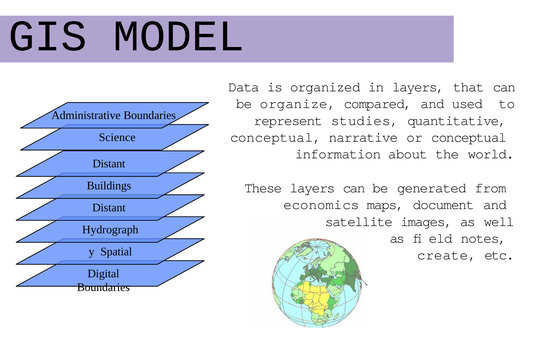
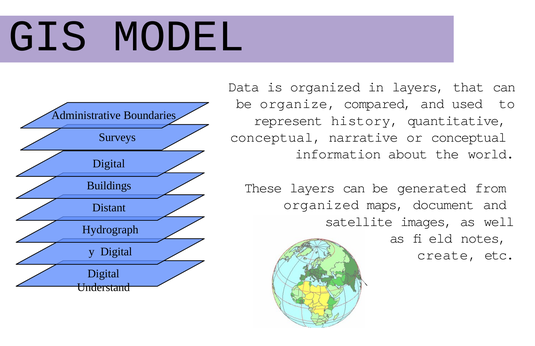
studies: studies -> history (365, 121)
Science: Science -> Surveys (117, 137)
Distant: Distant -> Digital (109, 164)
economics: economics -> organized (321, 205)
Spatial: Spatial -> Digital (116, 252)
Boundaries: Boundaries -> Understand (103, 288)
